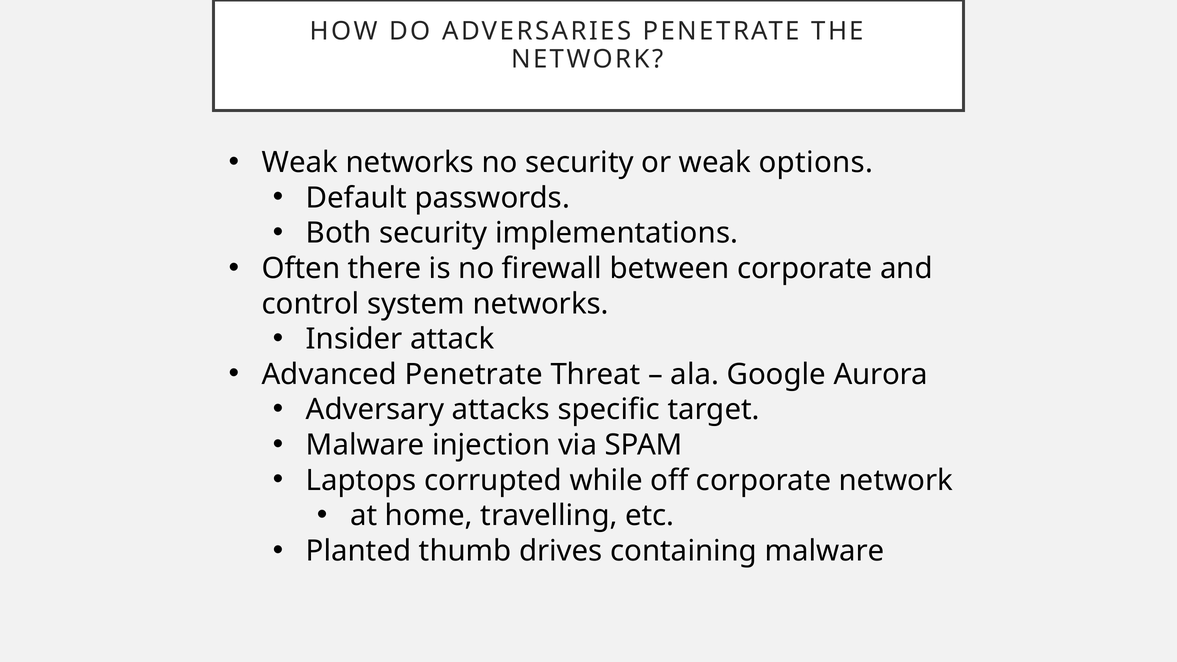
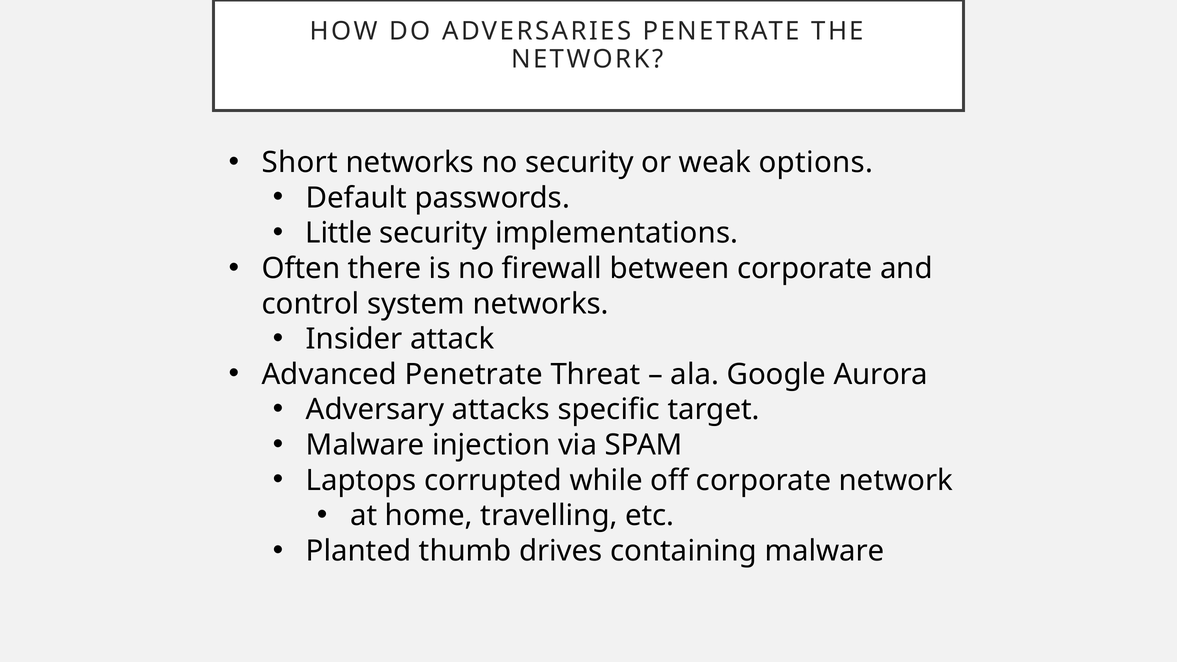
Weak: Weak -> Short (300, 163)
Both: Both -> Little (339, 233)
